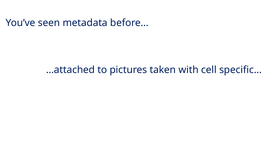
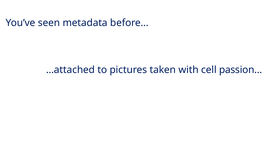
specific…: specific… -> passion… (241, 70)
